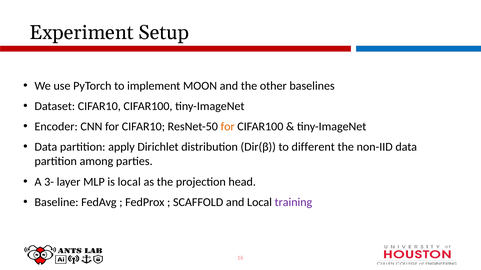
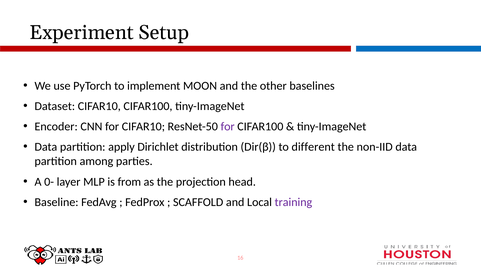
for colour: orange -> purple (228, 127)
3-: 3- -> 0- (49, 182)
is local: local -> from (129, 182)
